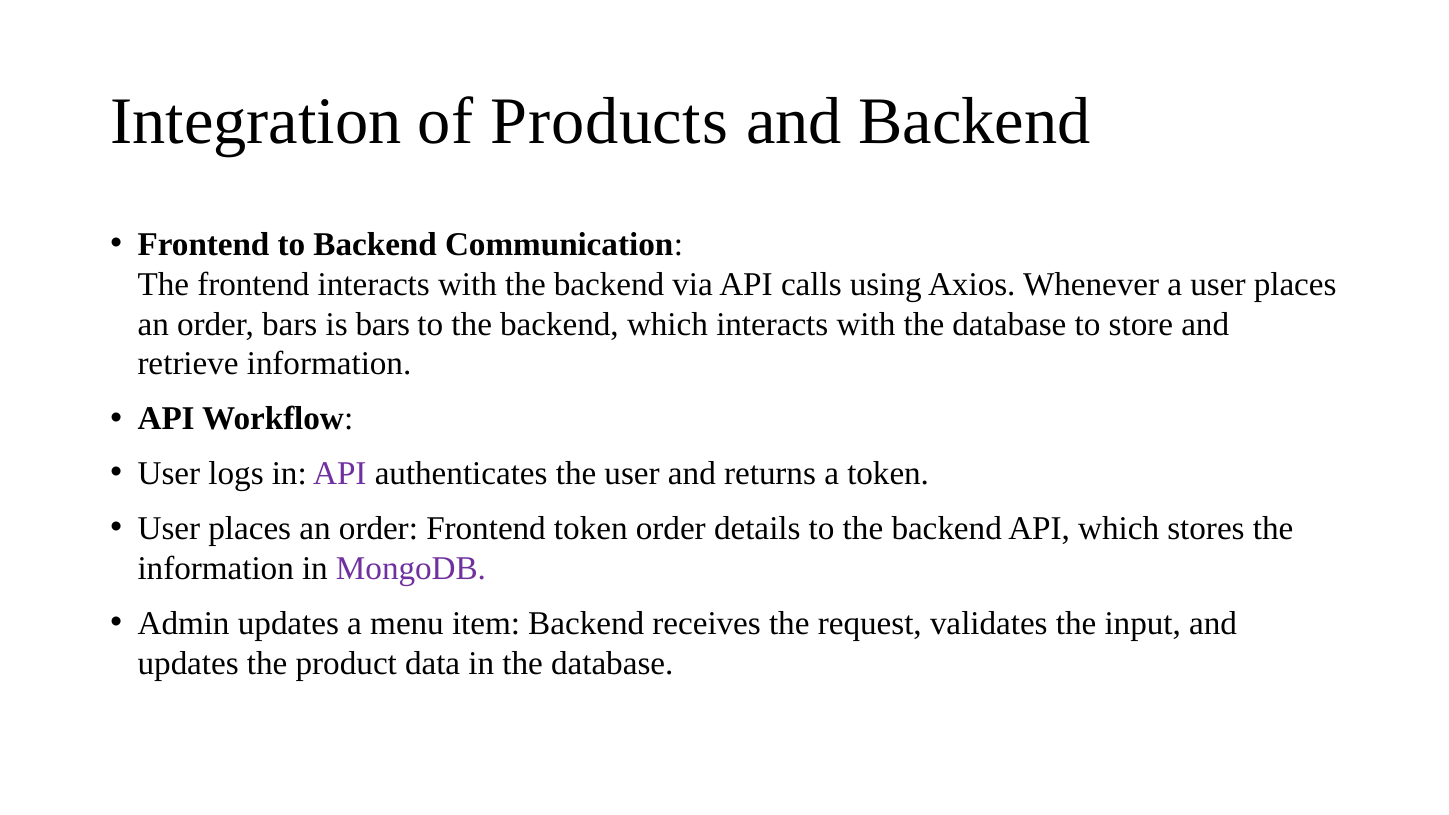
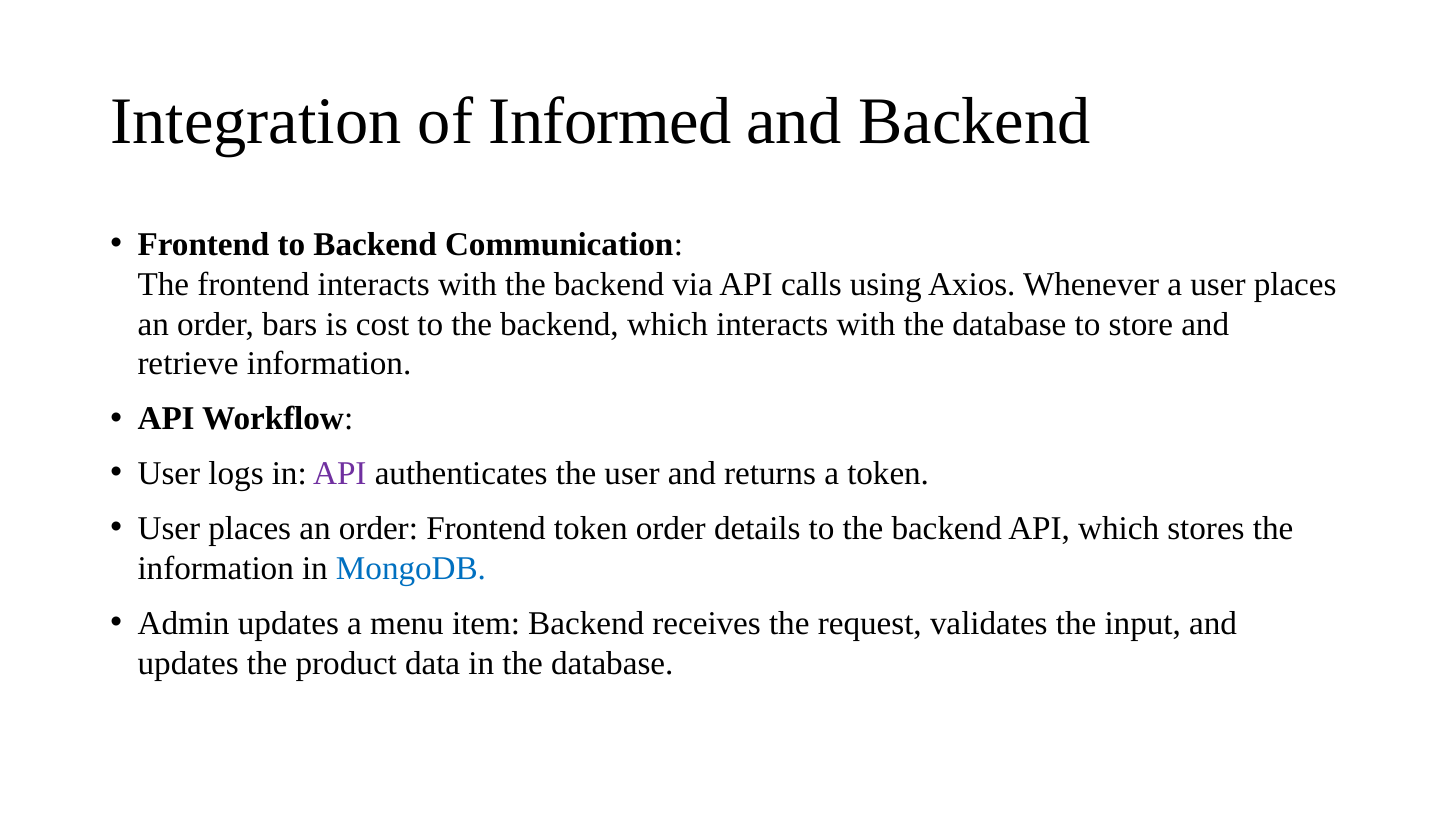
Products: Products -> Informed (610, 122)
is bars: bars -> cost (383, 324)
MongoDB colour: purple -> blue (411, 568)
